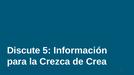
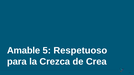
Discute: Discute -> Amable (24, 51)
Información: Información -> Respetuoso (80, 51)
